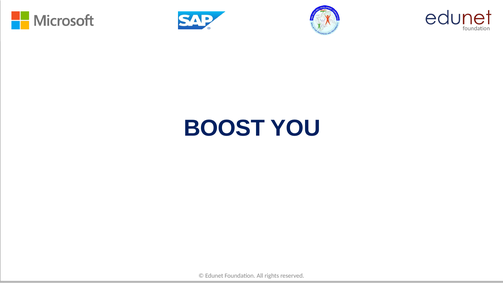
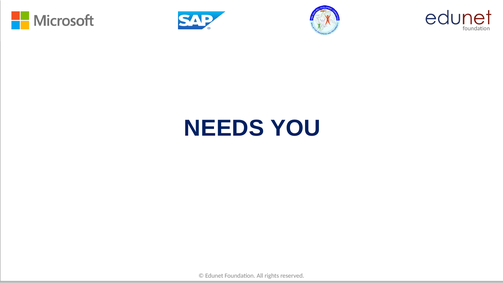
BOOST: BOOST -> NEEDS (224, 128)
